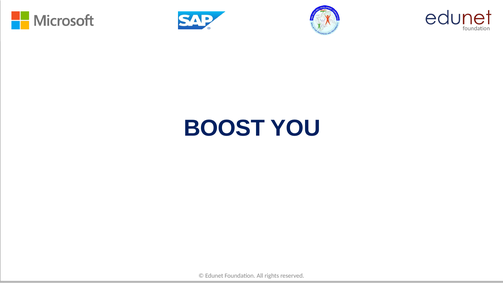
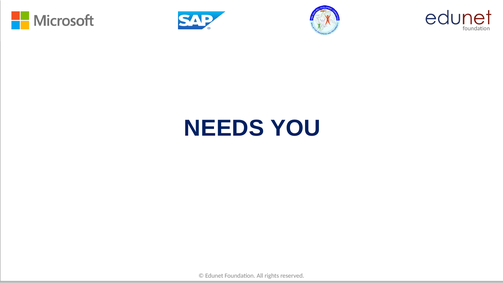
BOOST: BOOST -> NEEDS (224, 128)
